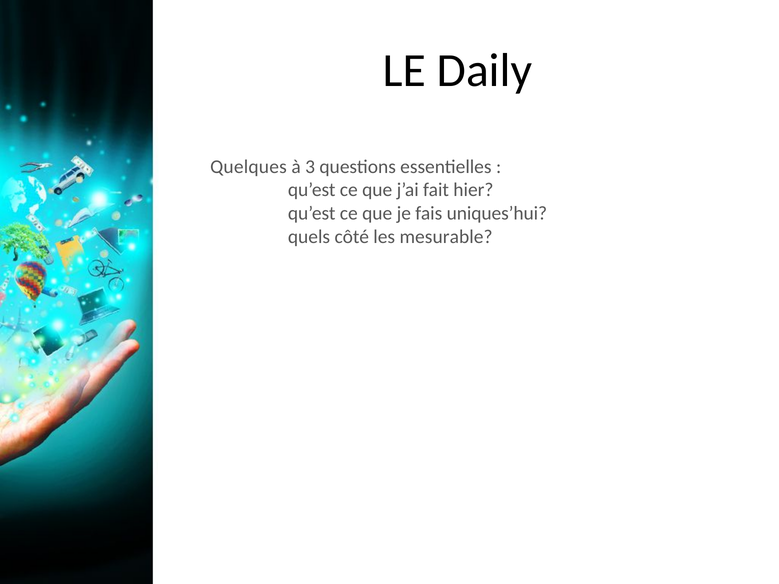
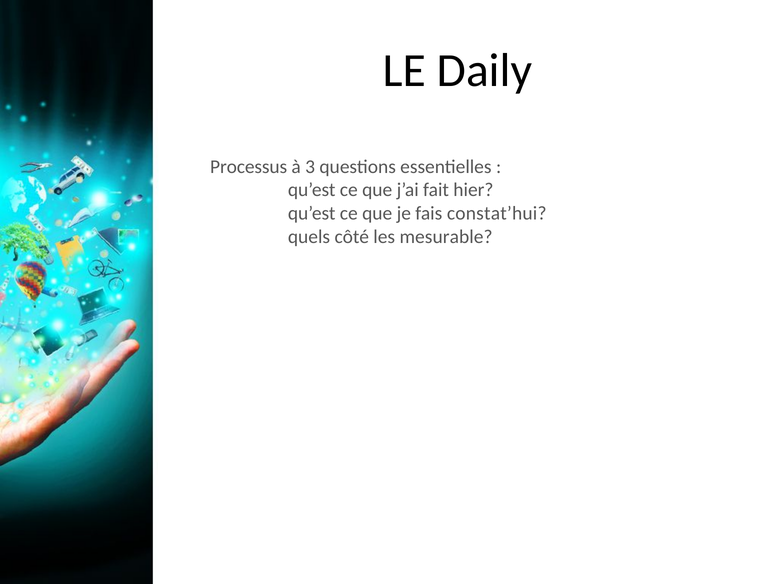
Quelques: Quelques -> Processus (249, 167)
uniques’hui: uniques’hui -> constat’hui (497, 213)
